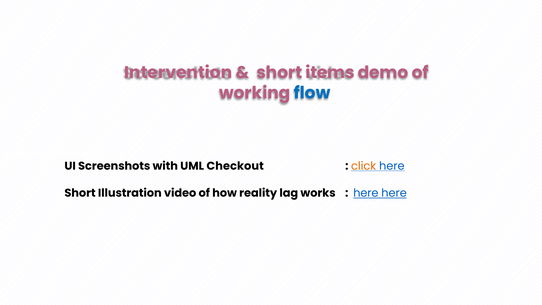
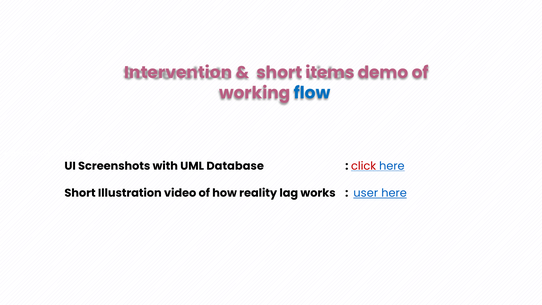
Checkout: Checkout -> Database (235, 166)
click colour: orange -> red (364, 166)
here: here -> user (366, 193)
